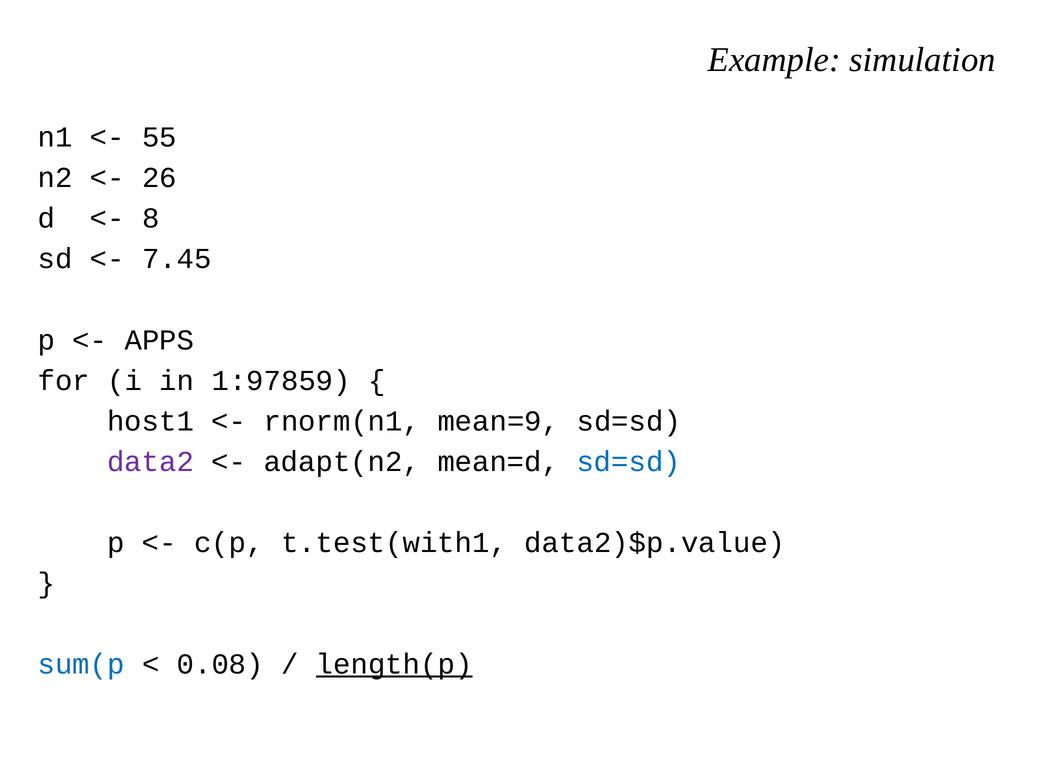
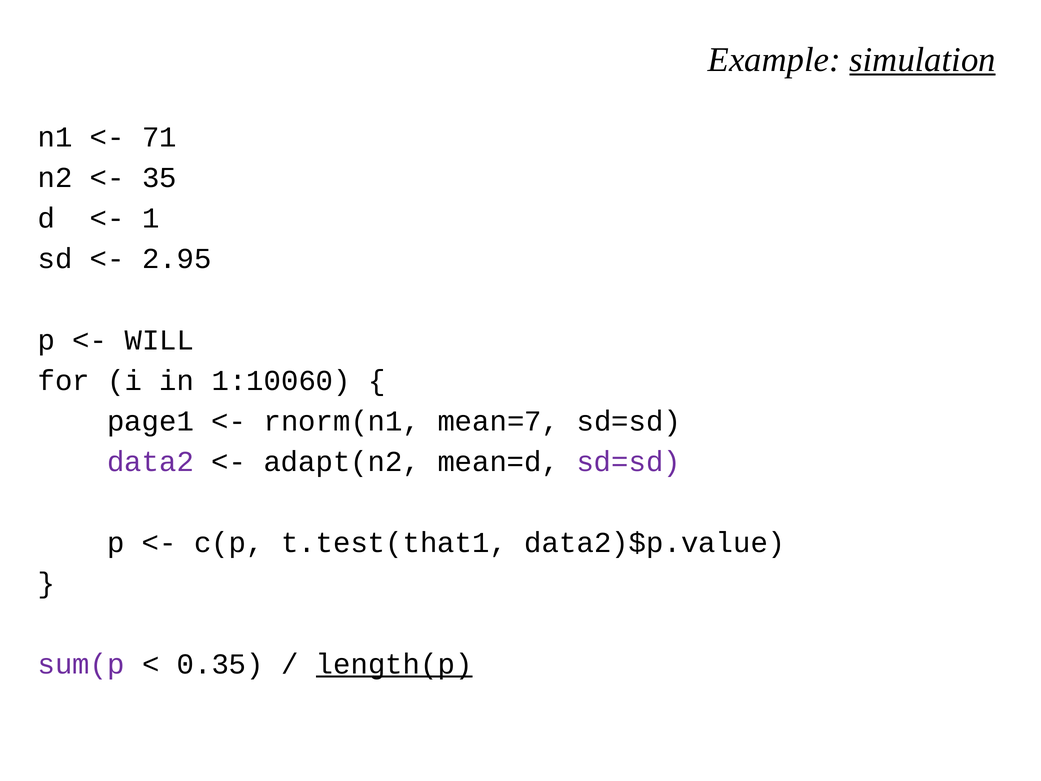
simulation underline: none -> present (923, 60)
55: 55 -> 71 (159, 137)
26: 26 -> 35 (159, 178)
8: 8 -> 1 (151, 218)
7.45: 7.45 -> 2.95 (177, 259)
APPS: APPS -> WILL (159, 340)
1:97859: 1:97859 -> 1:10060 (281, 380)
host1: host1 -> page1 (150, 421)
mean=9: mean=9 -> mean=7 (498, 421)
sd=sd colour: blue -> purple (629, 461)
t.test(with1: t.test(with1 -> t.test(that1 (394, 542)
sum(p colour: blue -> purple (81, 664)
0.08: 0.08 -> 0.35 (220, 664)
